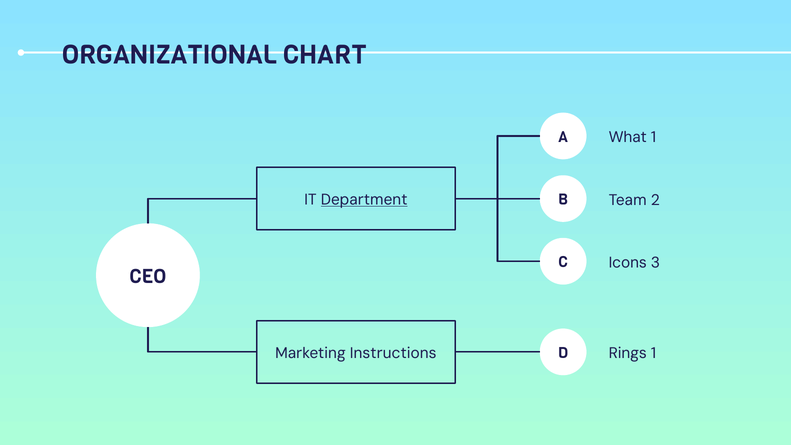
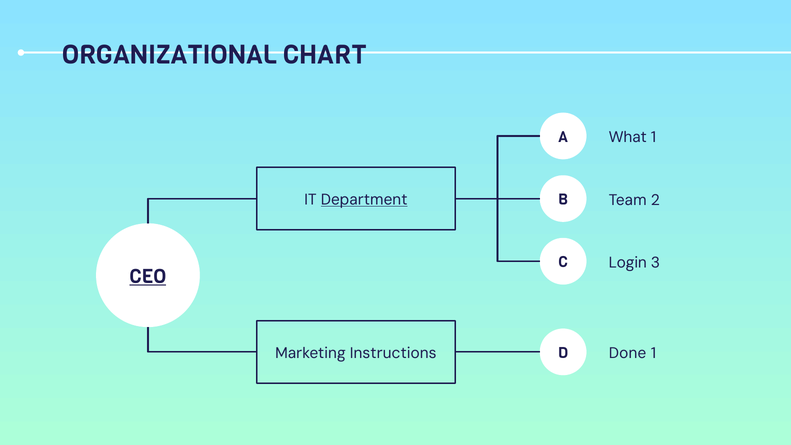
Icons: Icons -> Login (628, 263)
CEO underline: none -> present (148, 277)
Rings: Rings -> Done (628, 353)
